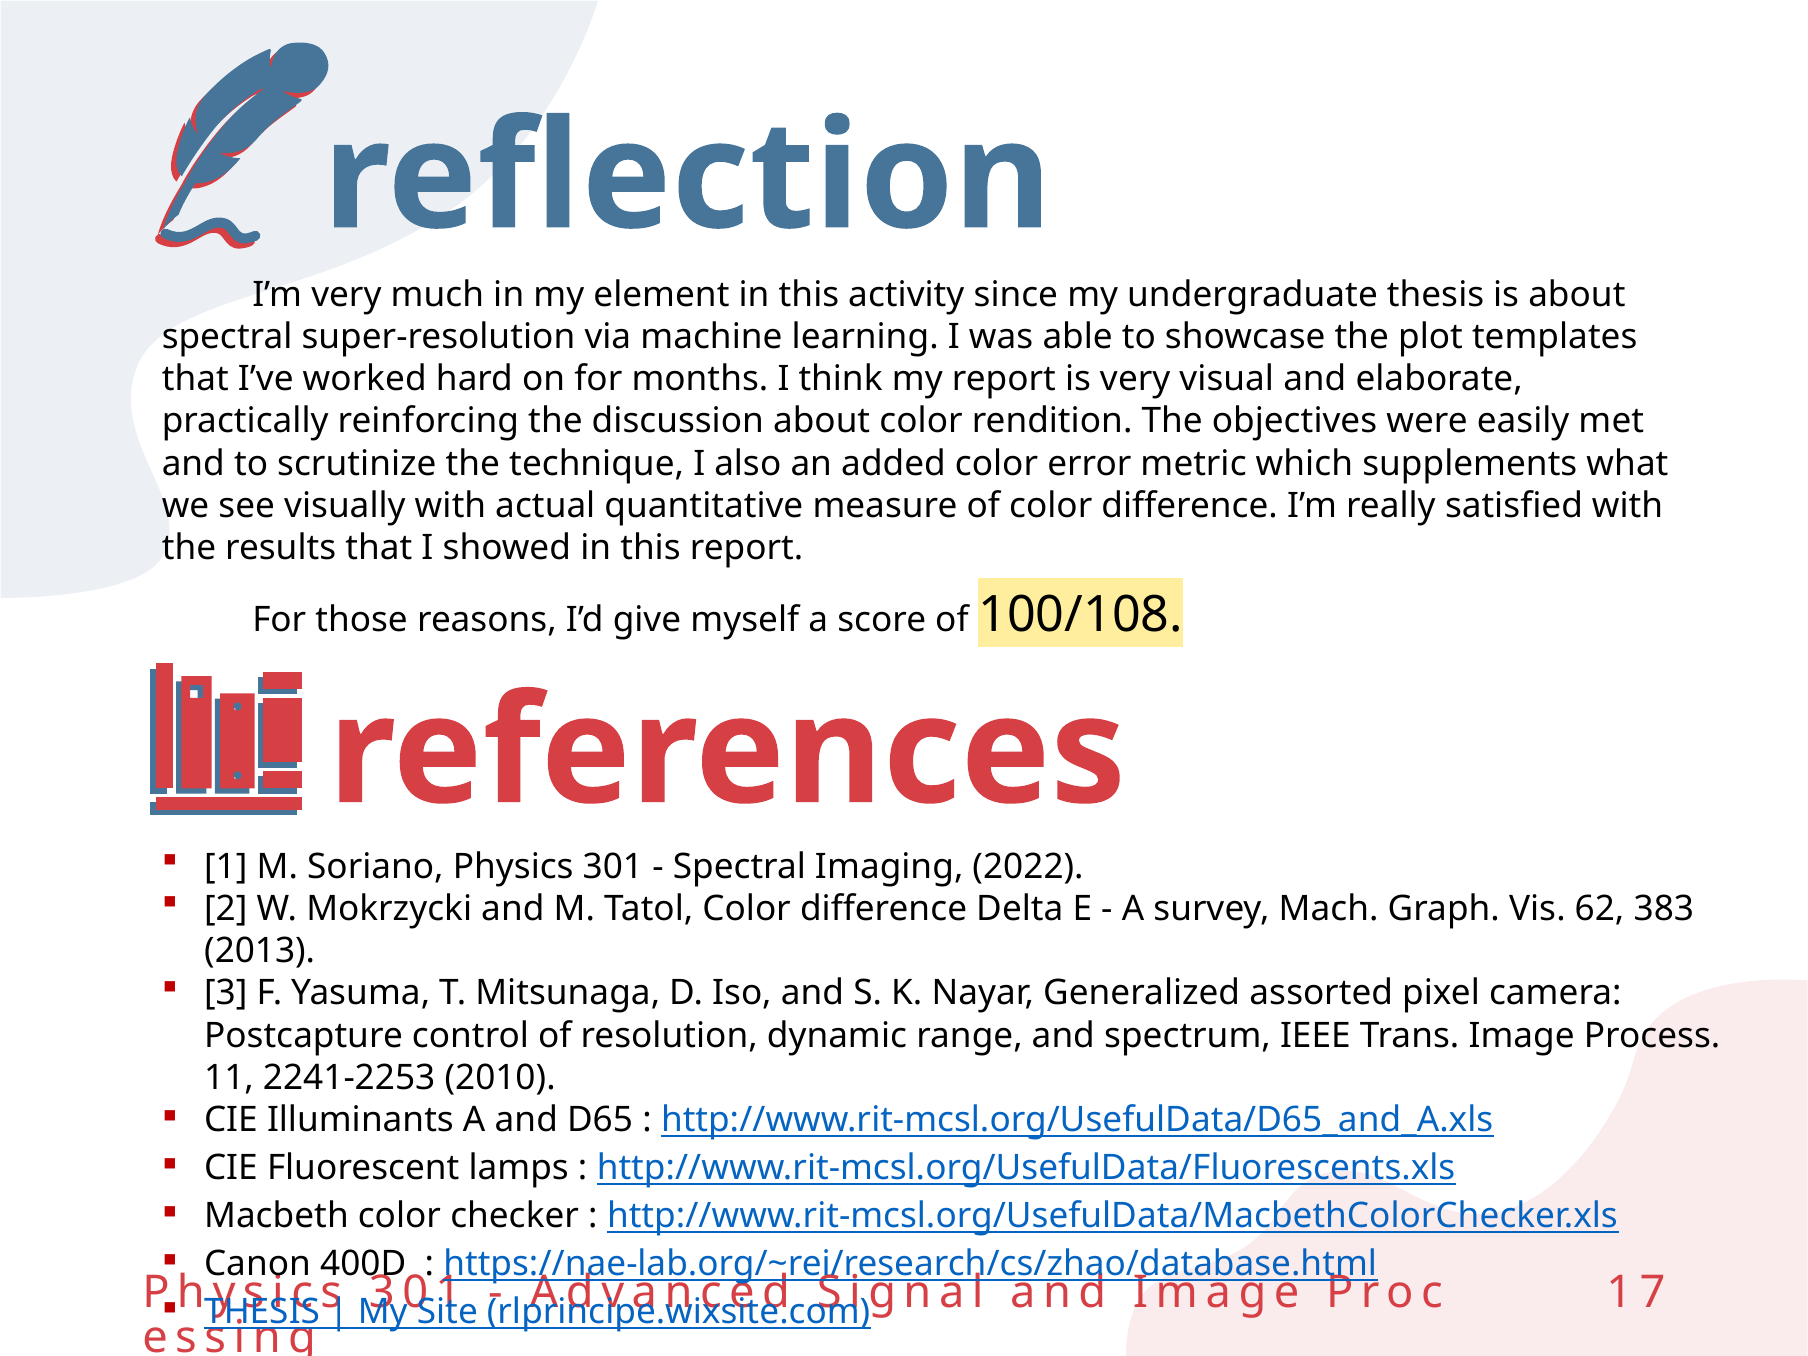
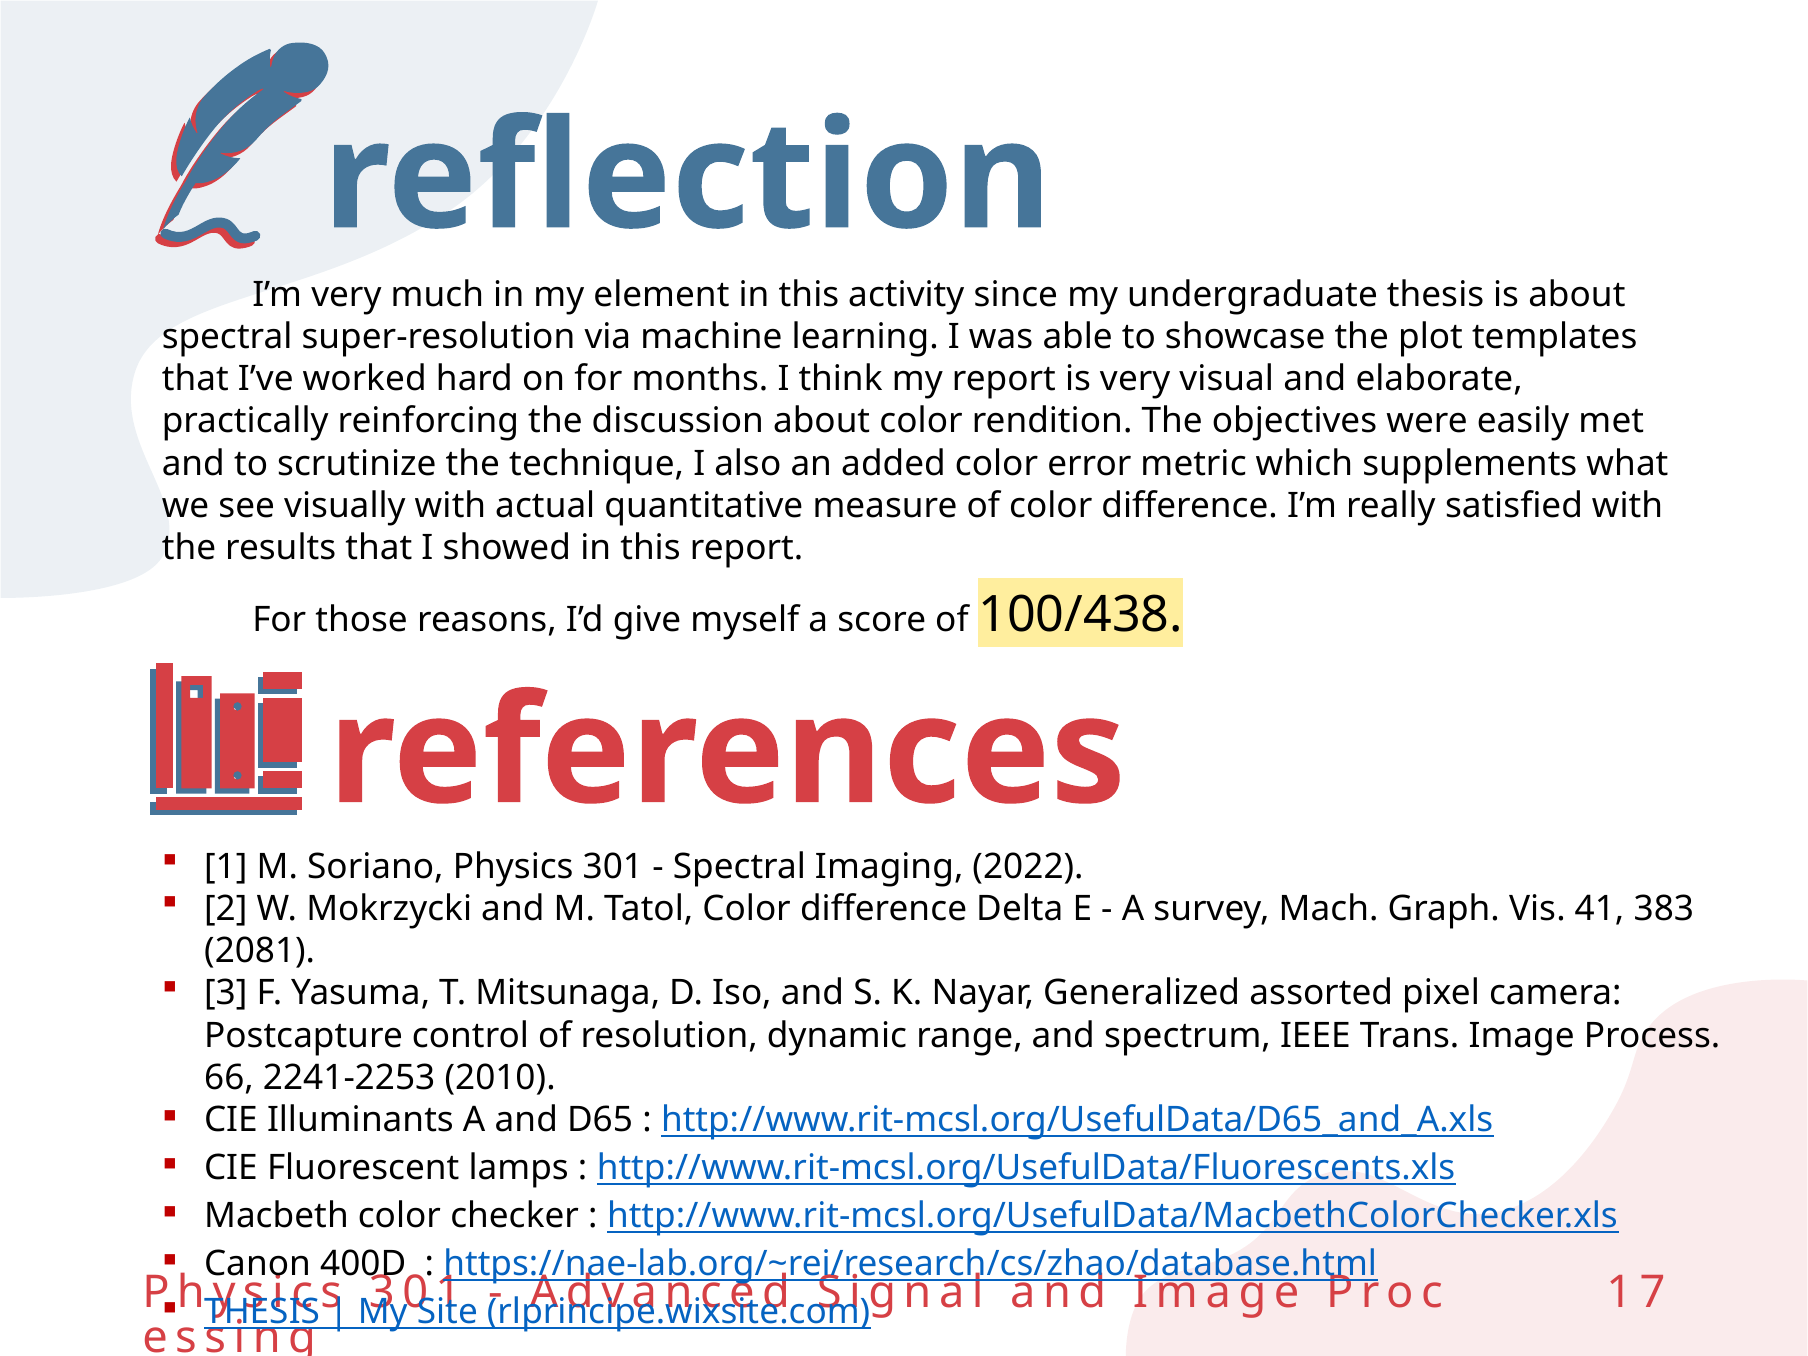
100/108: 100/108 -> 100/438 (1081, 615)
62: 62 -> 41 (1600, 909)
2013: 2013 -> 2081 (260, 951)
11: 11 -> 66 (229, 1078)
